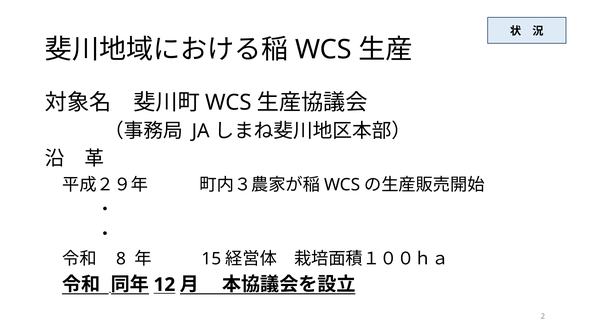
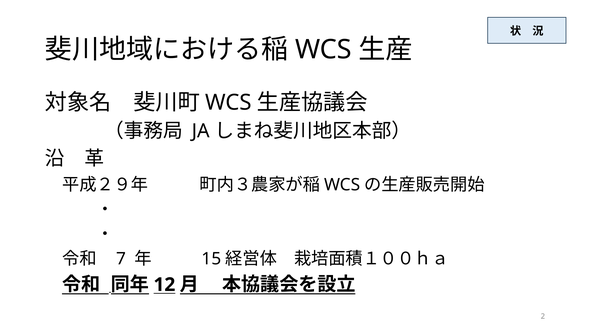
8: 8 -> 7 (121, 259)
